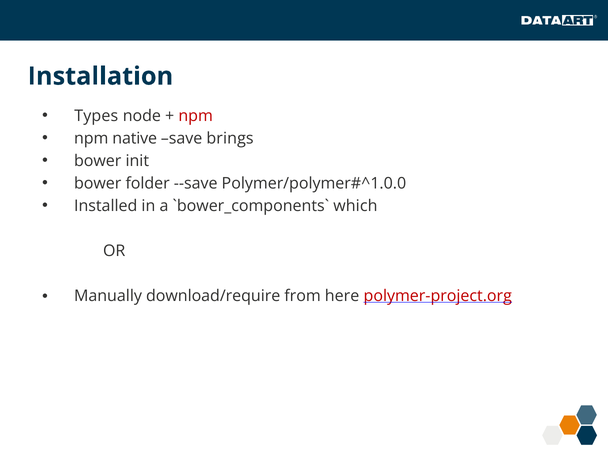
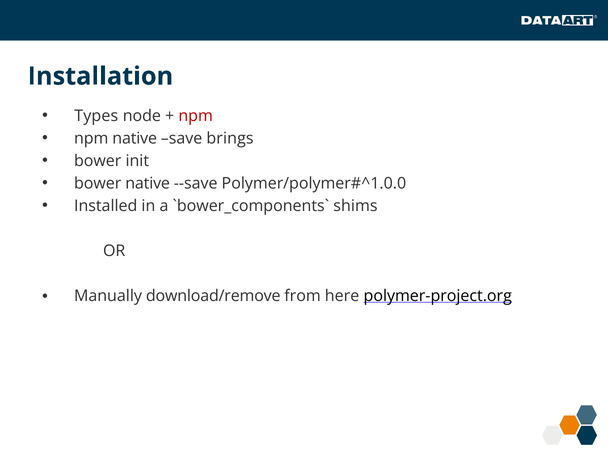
bower folder: folder -> native (148, 183)
which: which -> shims (355, 206)
download/require: download/require -> download/remove (213, 296)
polymer-project.org colour: red -> black (438, 296)
